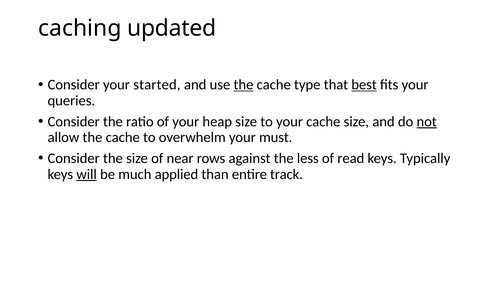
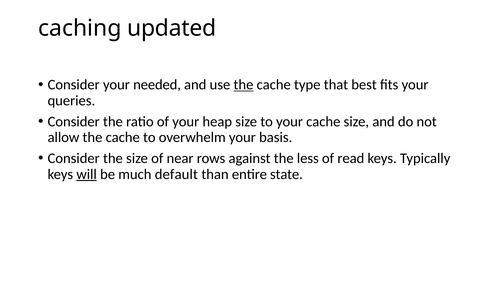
started: started -> needed (157, 85)
best underline: present -> none (364, 85)
not underline: present -> none (427, 121)
must: must -> basis (276, 137)
applied: applied -> default (176, 174)
track: track -> state (286, 174)
